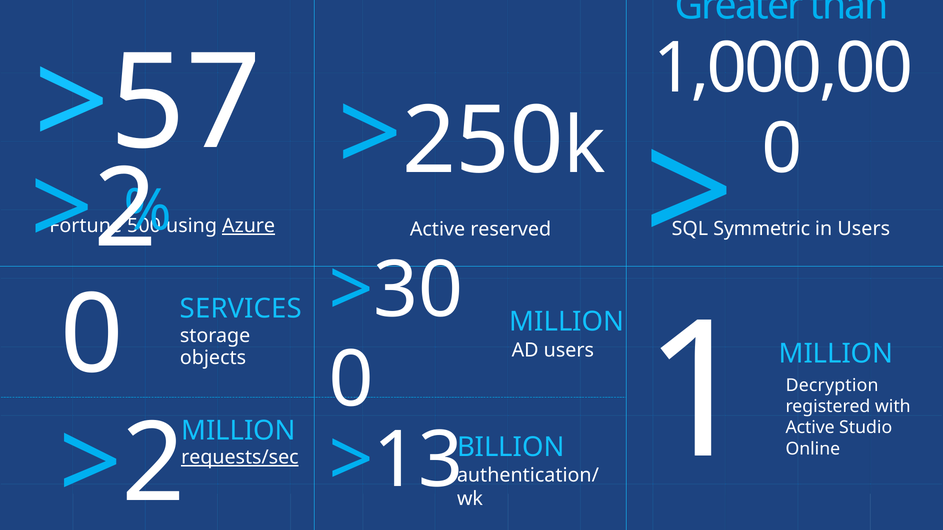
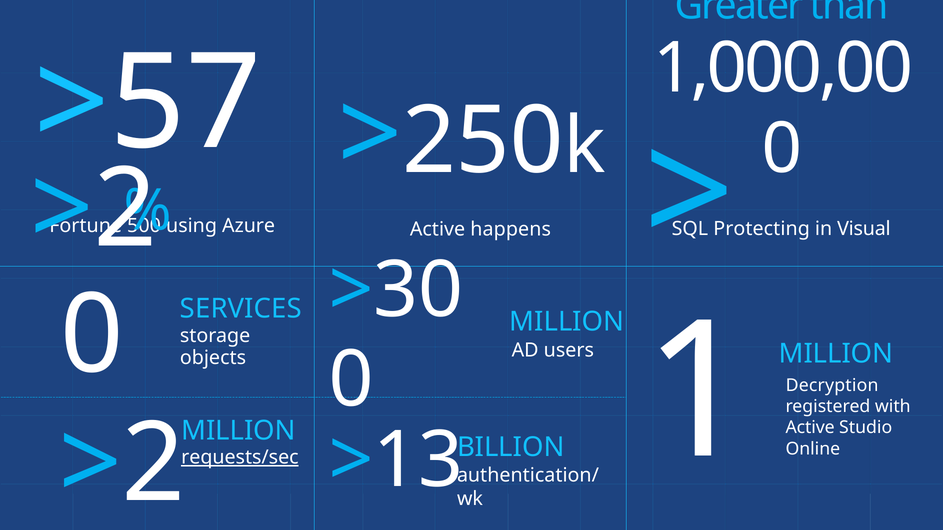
Azure underline: present -> none (249, 226)
Symmetric: Symmetric -> Protecting (762, 229)
in Users: Users -> Visual (864, 229)
reserved: reserved -> happens (511, 229)
